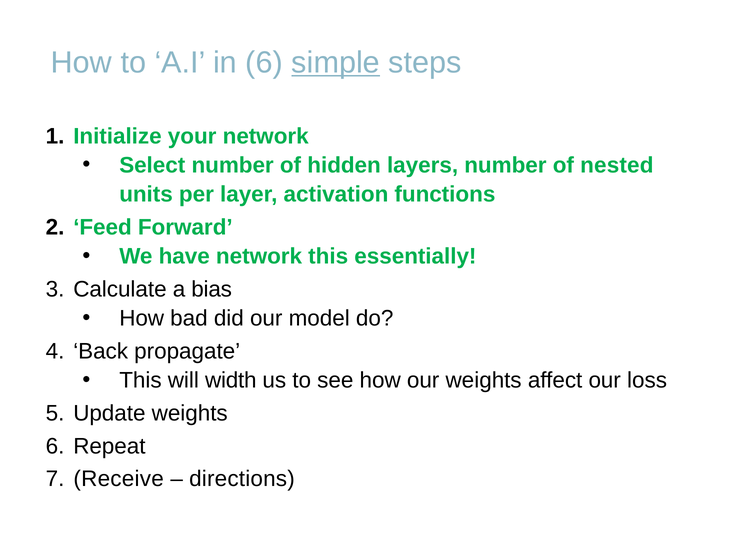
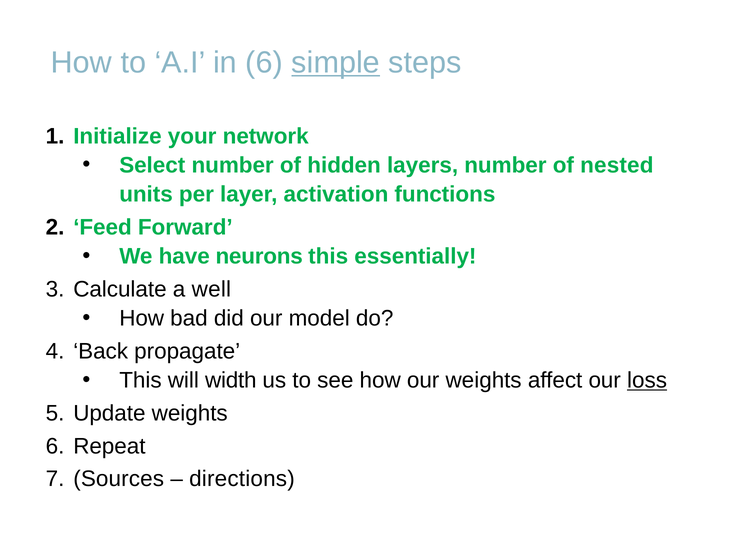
have network: network -> neurons (259, 256)
bias: bias -> well (211, 289)
loss underline: none -> present (647, 380)
Receive: Receive -> Sources (119, 479)
